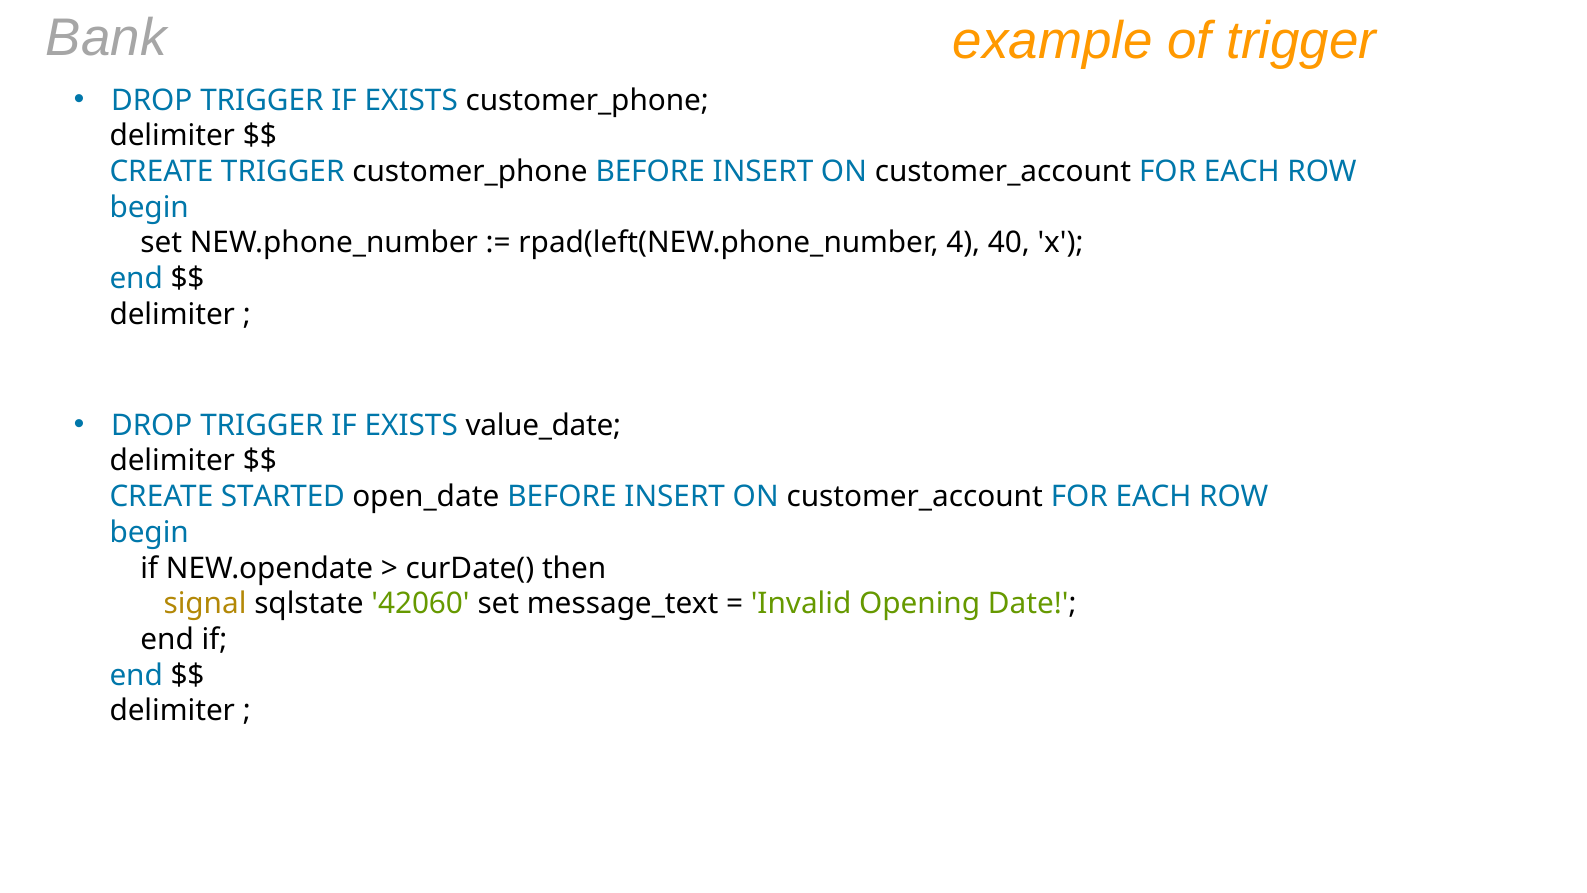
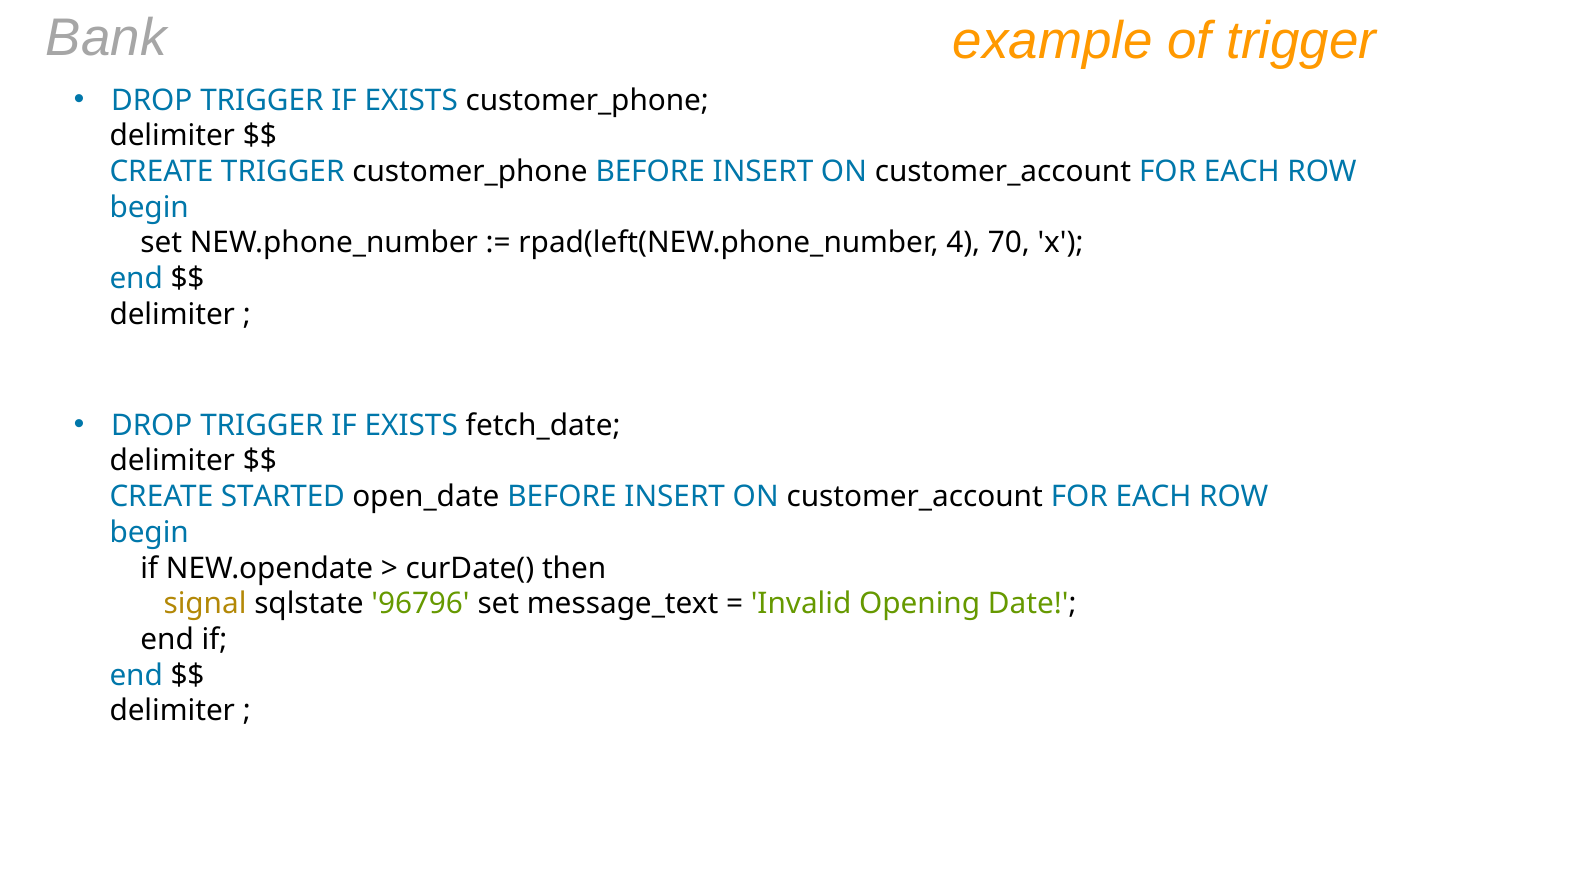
40: 40 -> 70 (1009, 243)
value_date: value_date -> fetch_date (543, 425)
42060: 42060 -> 96796 (421, 604)
